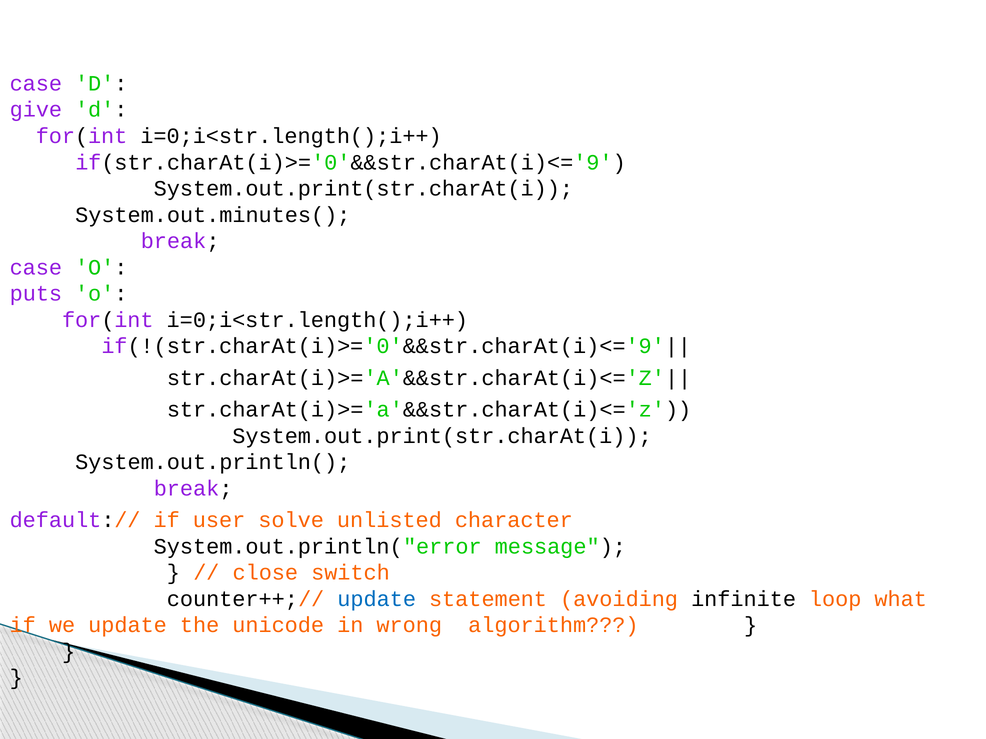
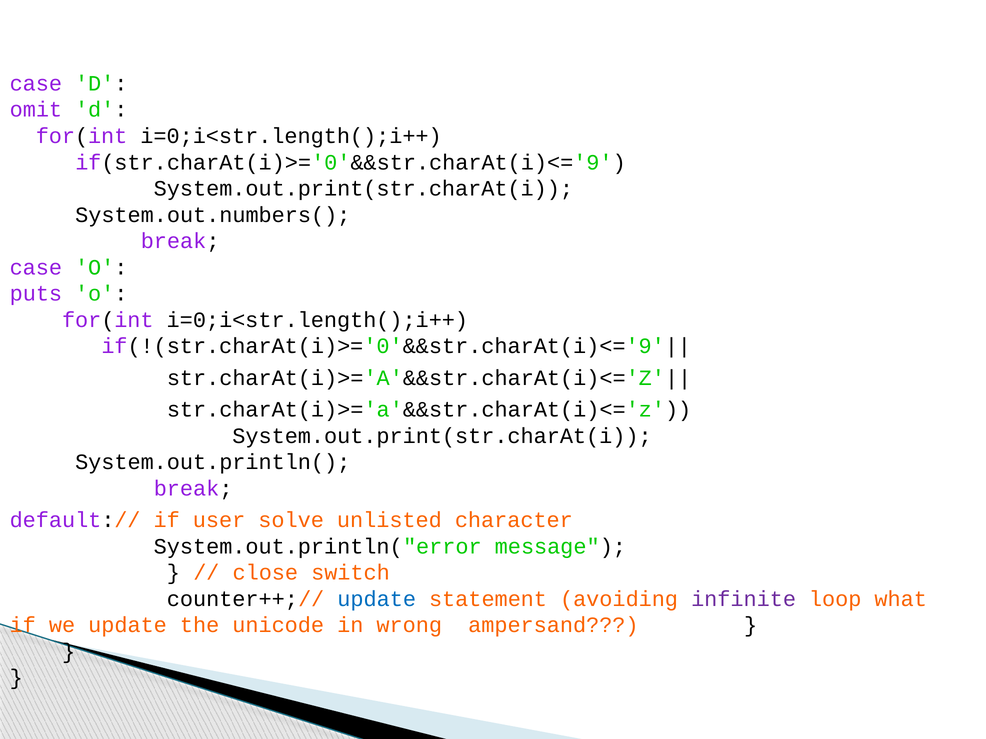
give: give -> omit (36, 110)
System.out.minutes(: System.out.minutes( -> System.out.numbers( (213, 215)
infinite colour: black -> purple (744, 599)
algorithm: algorithm -> ampersand (553, 626)
